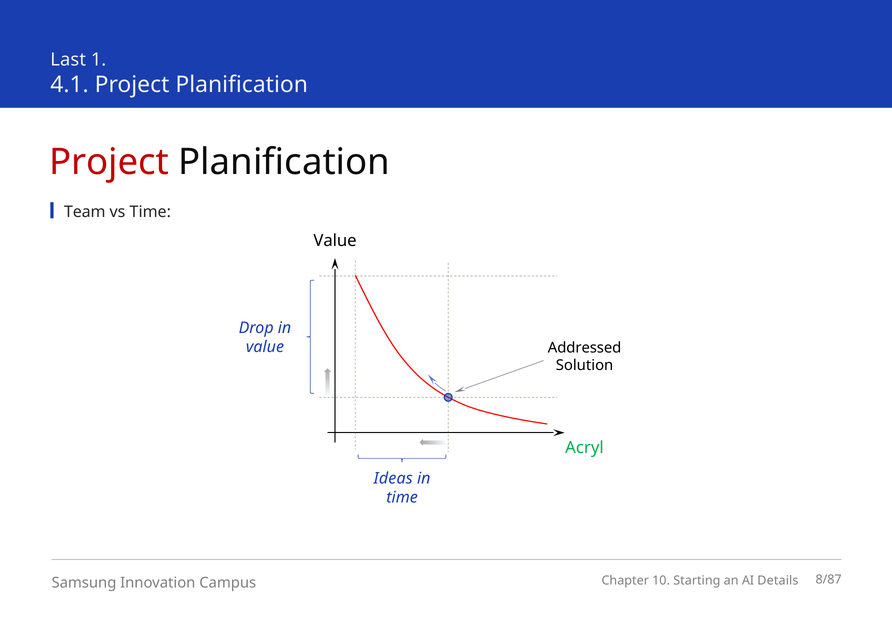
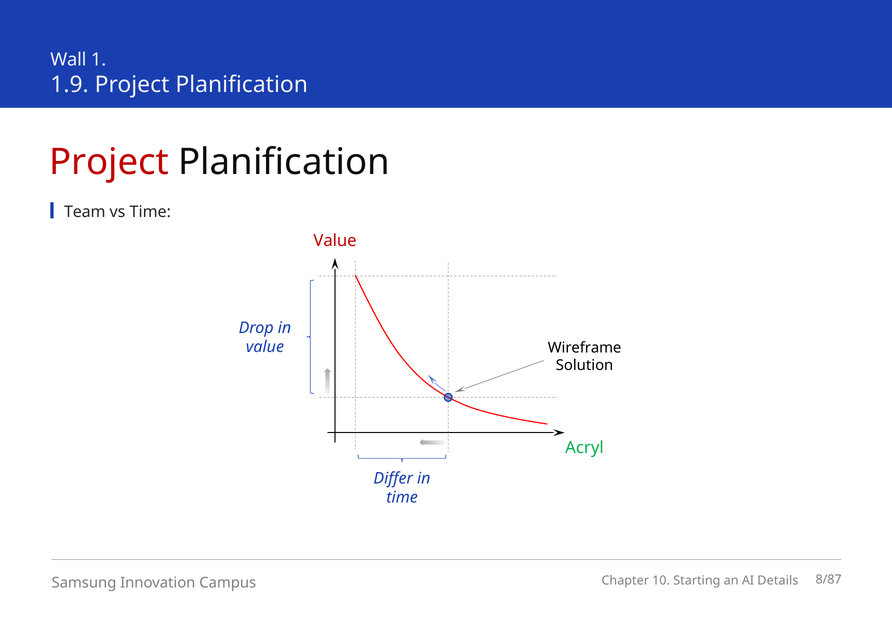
Last: Last -> Wall (68, 59)
4.1: 4.1 -> 1.9 (70, 85)
Value colour: black -> red (335, 241)
Addressed: Addressed -> Wireframe (585, 347)
Ideas: Ideas -> Differ (393, 478)
